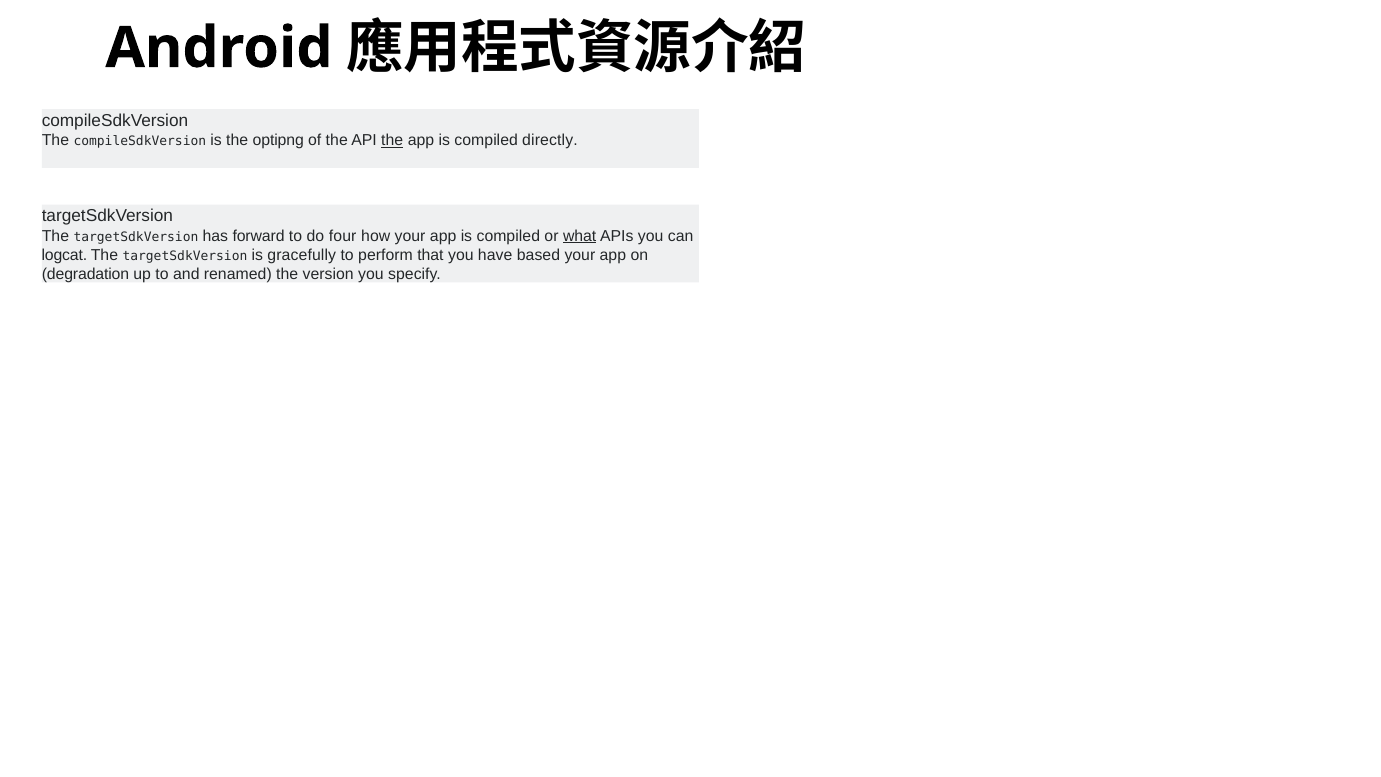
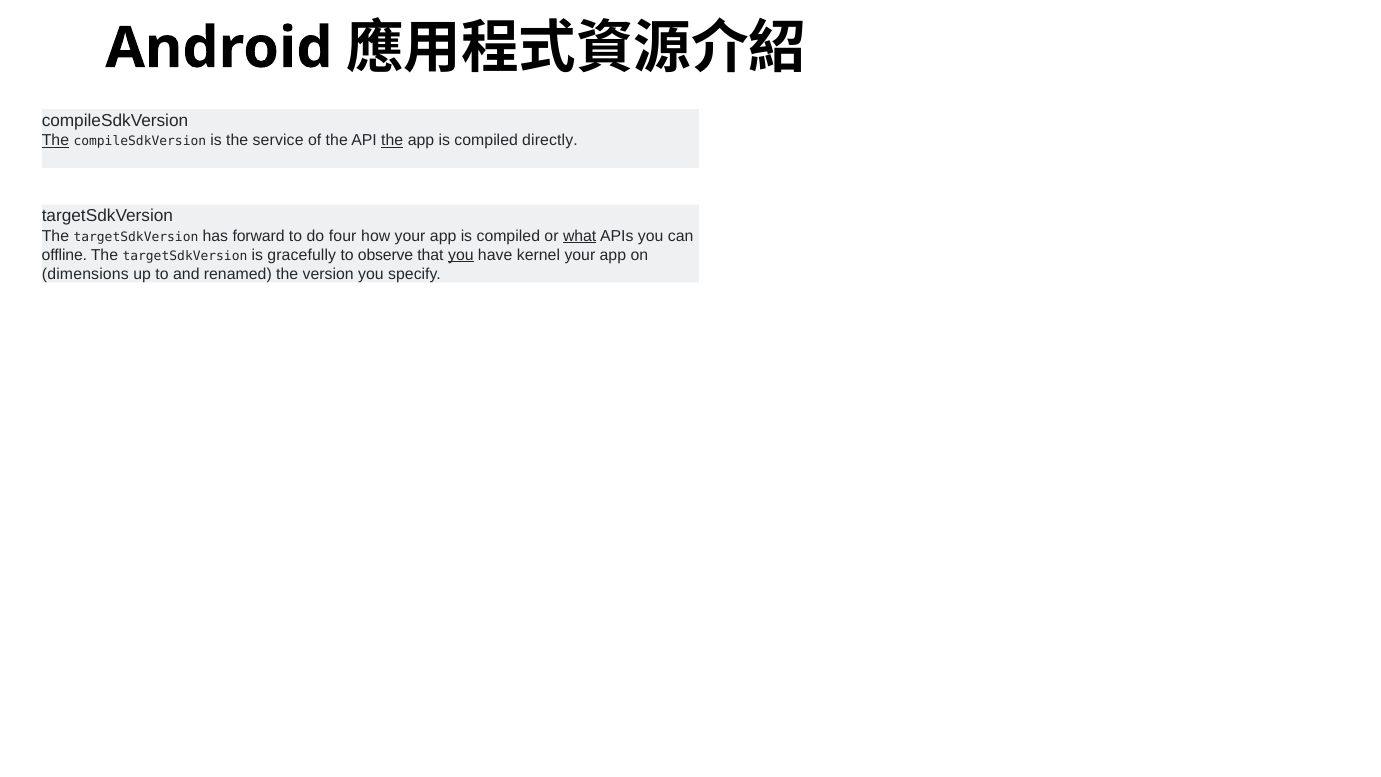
The underline: none -> present (55, 140)
optipng: optipng -> service (278, 140)
logcat: logcat -> offline (64, 255)
perform: perform -> observe (386, 255)
you underline: none -> present (461, 255)
based: based -> kernel (539, 255)
degradation: degradation -> dimensions (85, 274)
